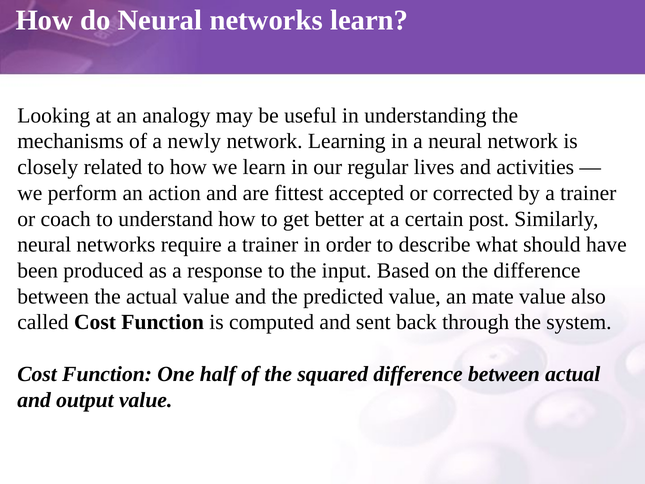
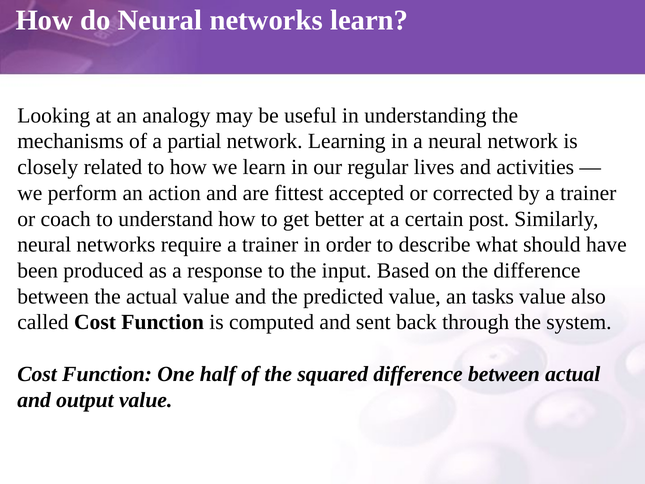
newly: newly -> partial (194, 141)
mate: mate -> tasks (493, 297)
